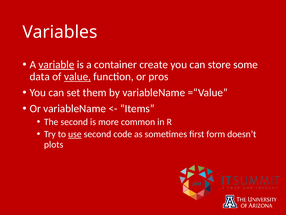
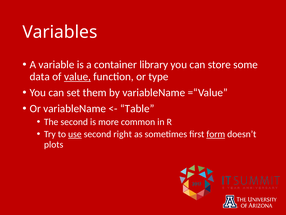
variable underline: present -> none (56, 64)
create: create -> library (154, 64)
pros: pros -> type (158, 76)
Items: Items -> Table (137, 108)
code: code -> right (123, 134)
form underline: none -> present (216, 134)
